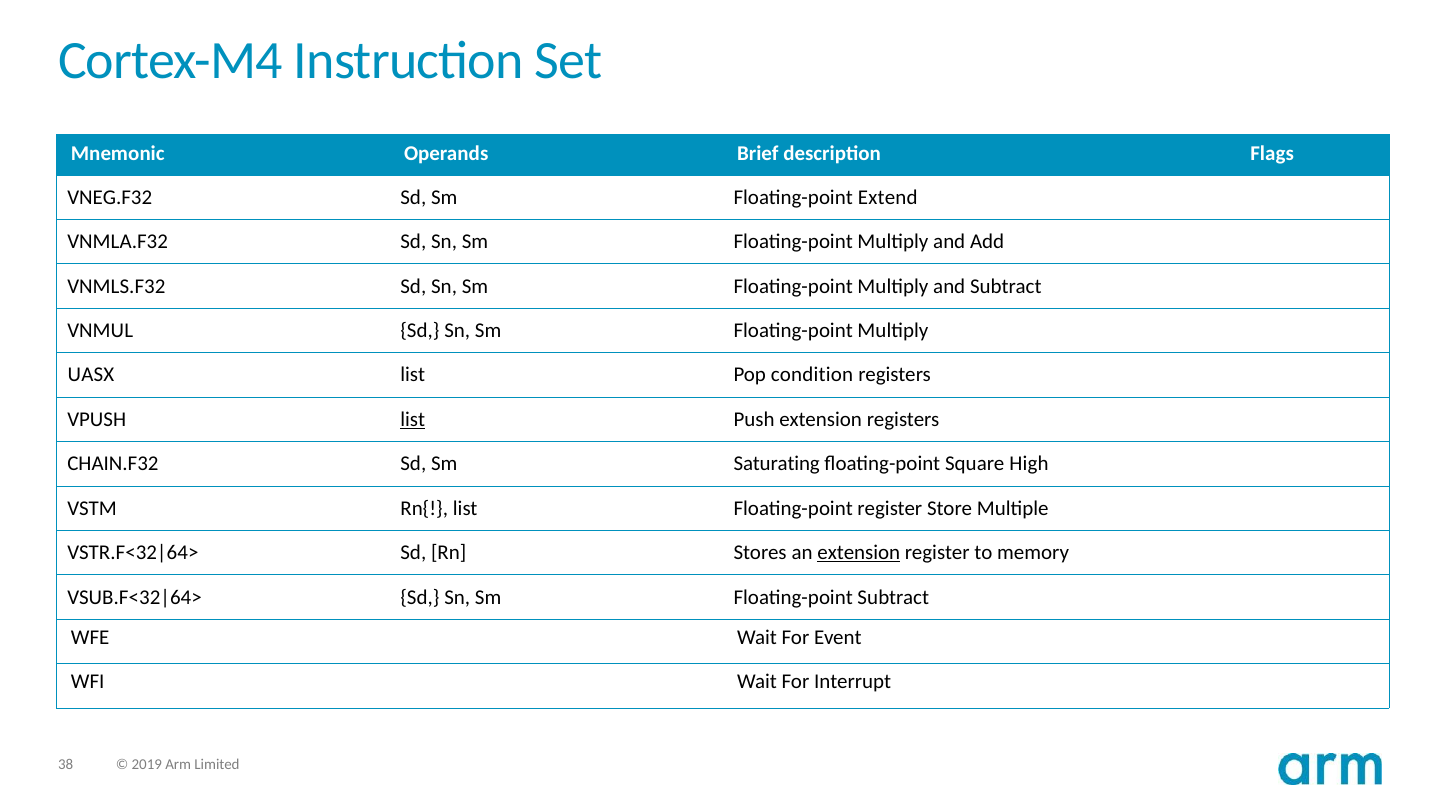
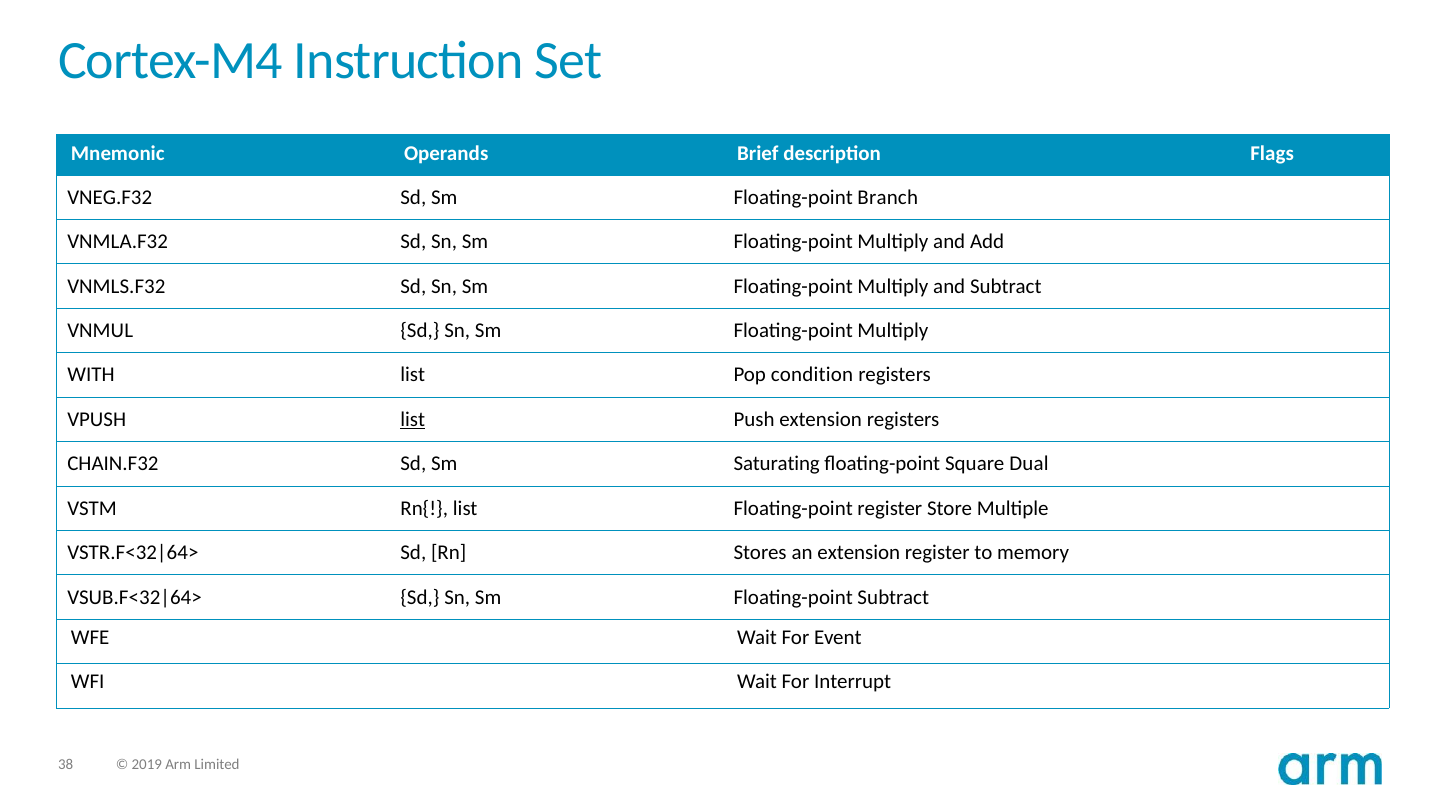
Extend: Extend -> Branch (888, 197)
UASX: UASX -> WITH (91, 375)
High: High -> Dual (1029, 464)
extension underline: present -> none (859, 553)
